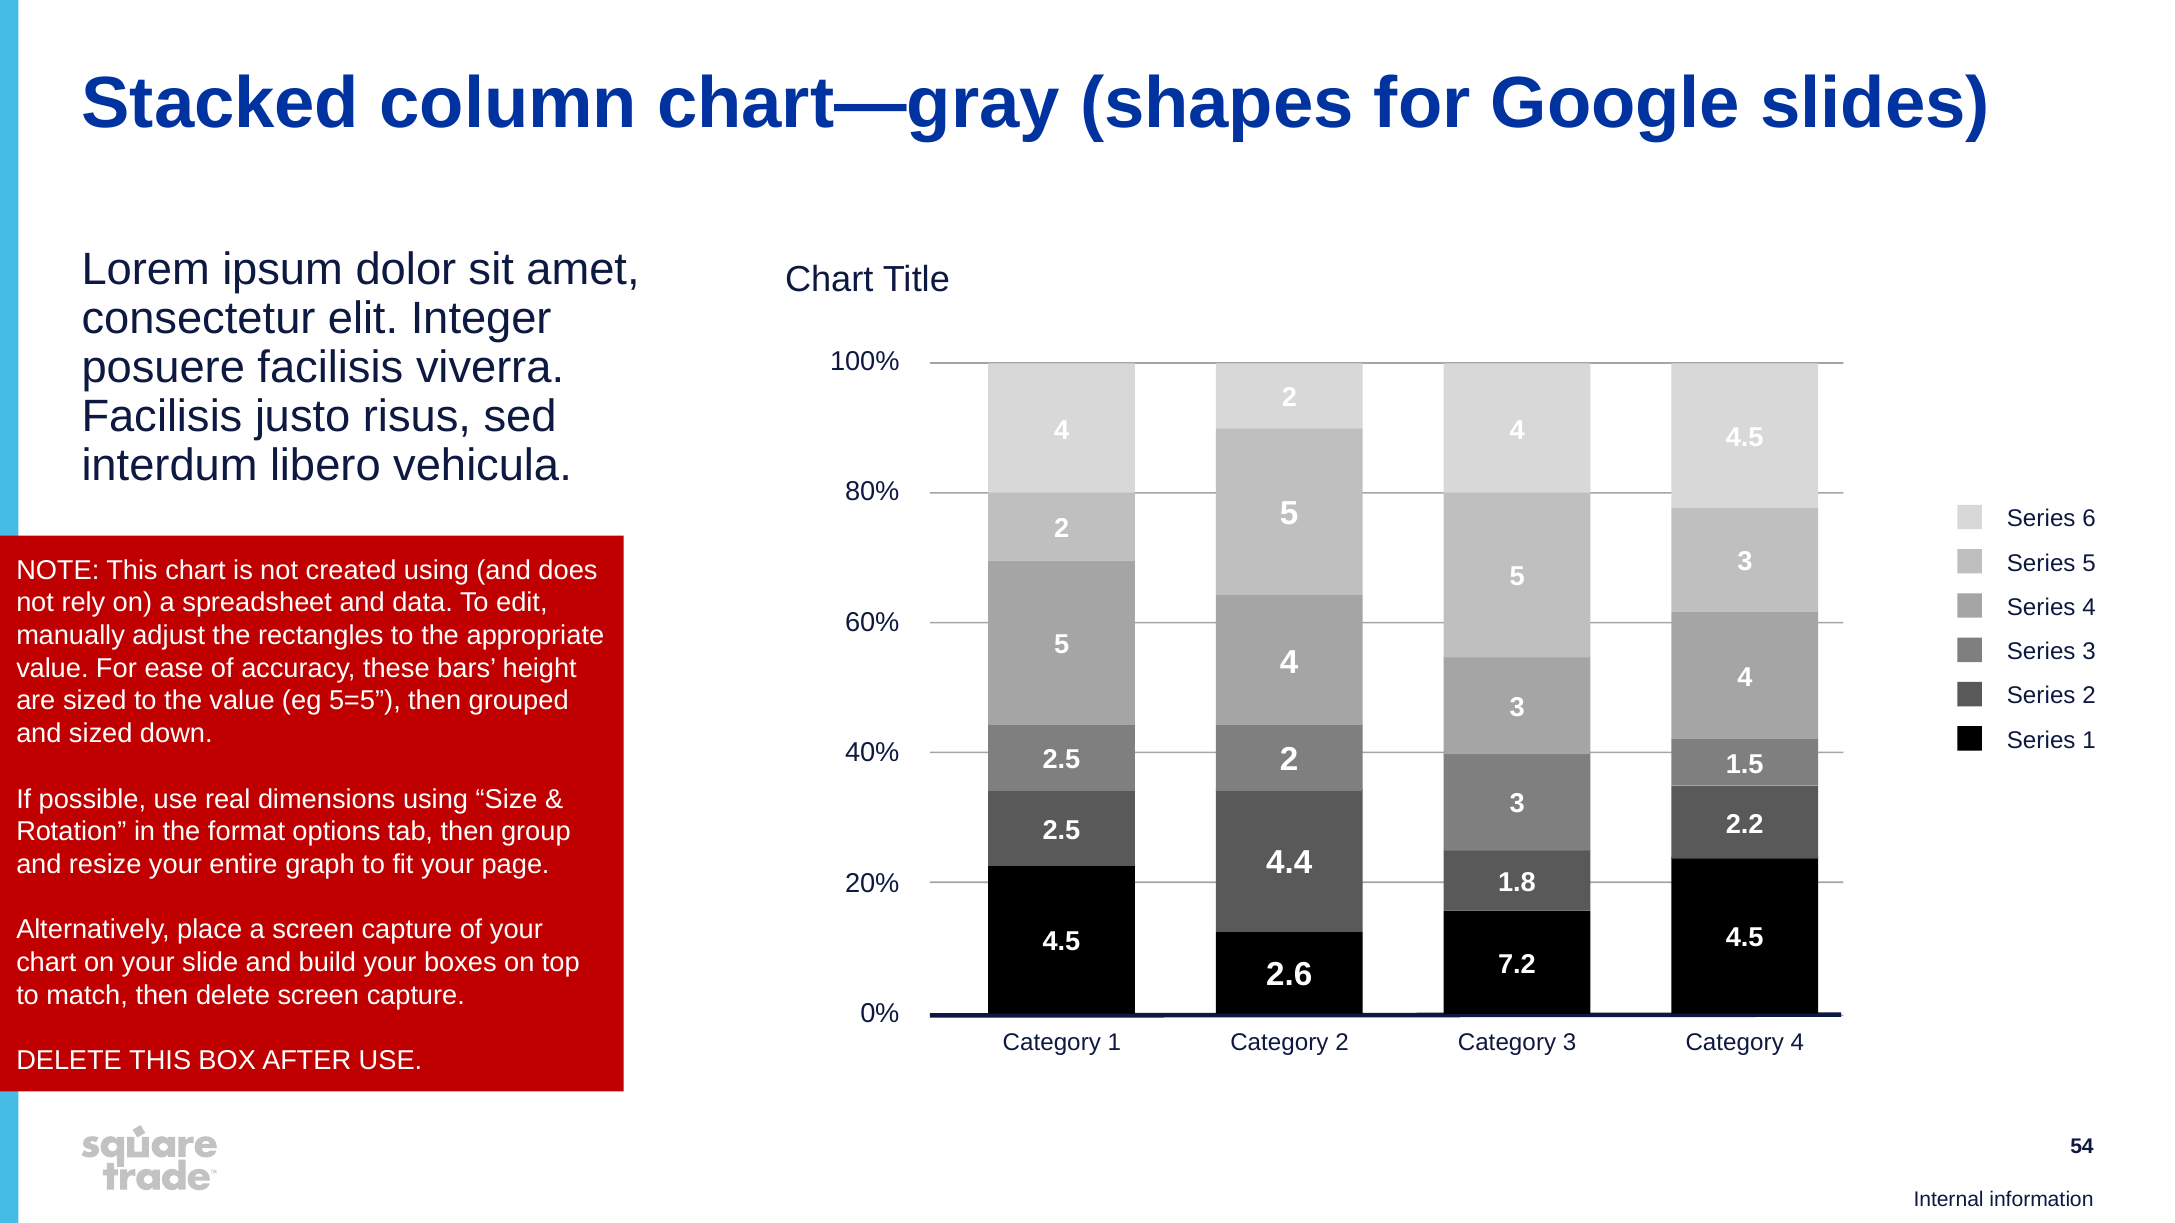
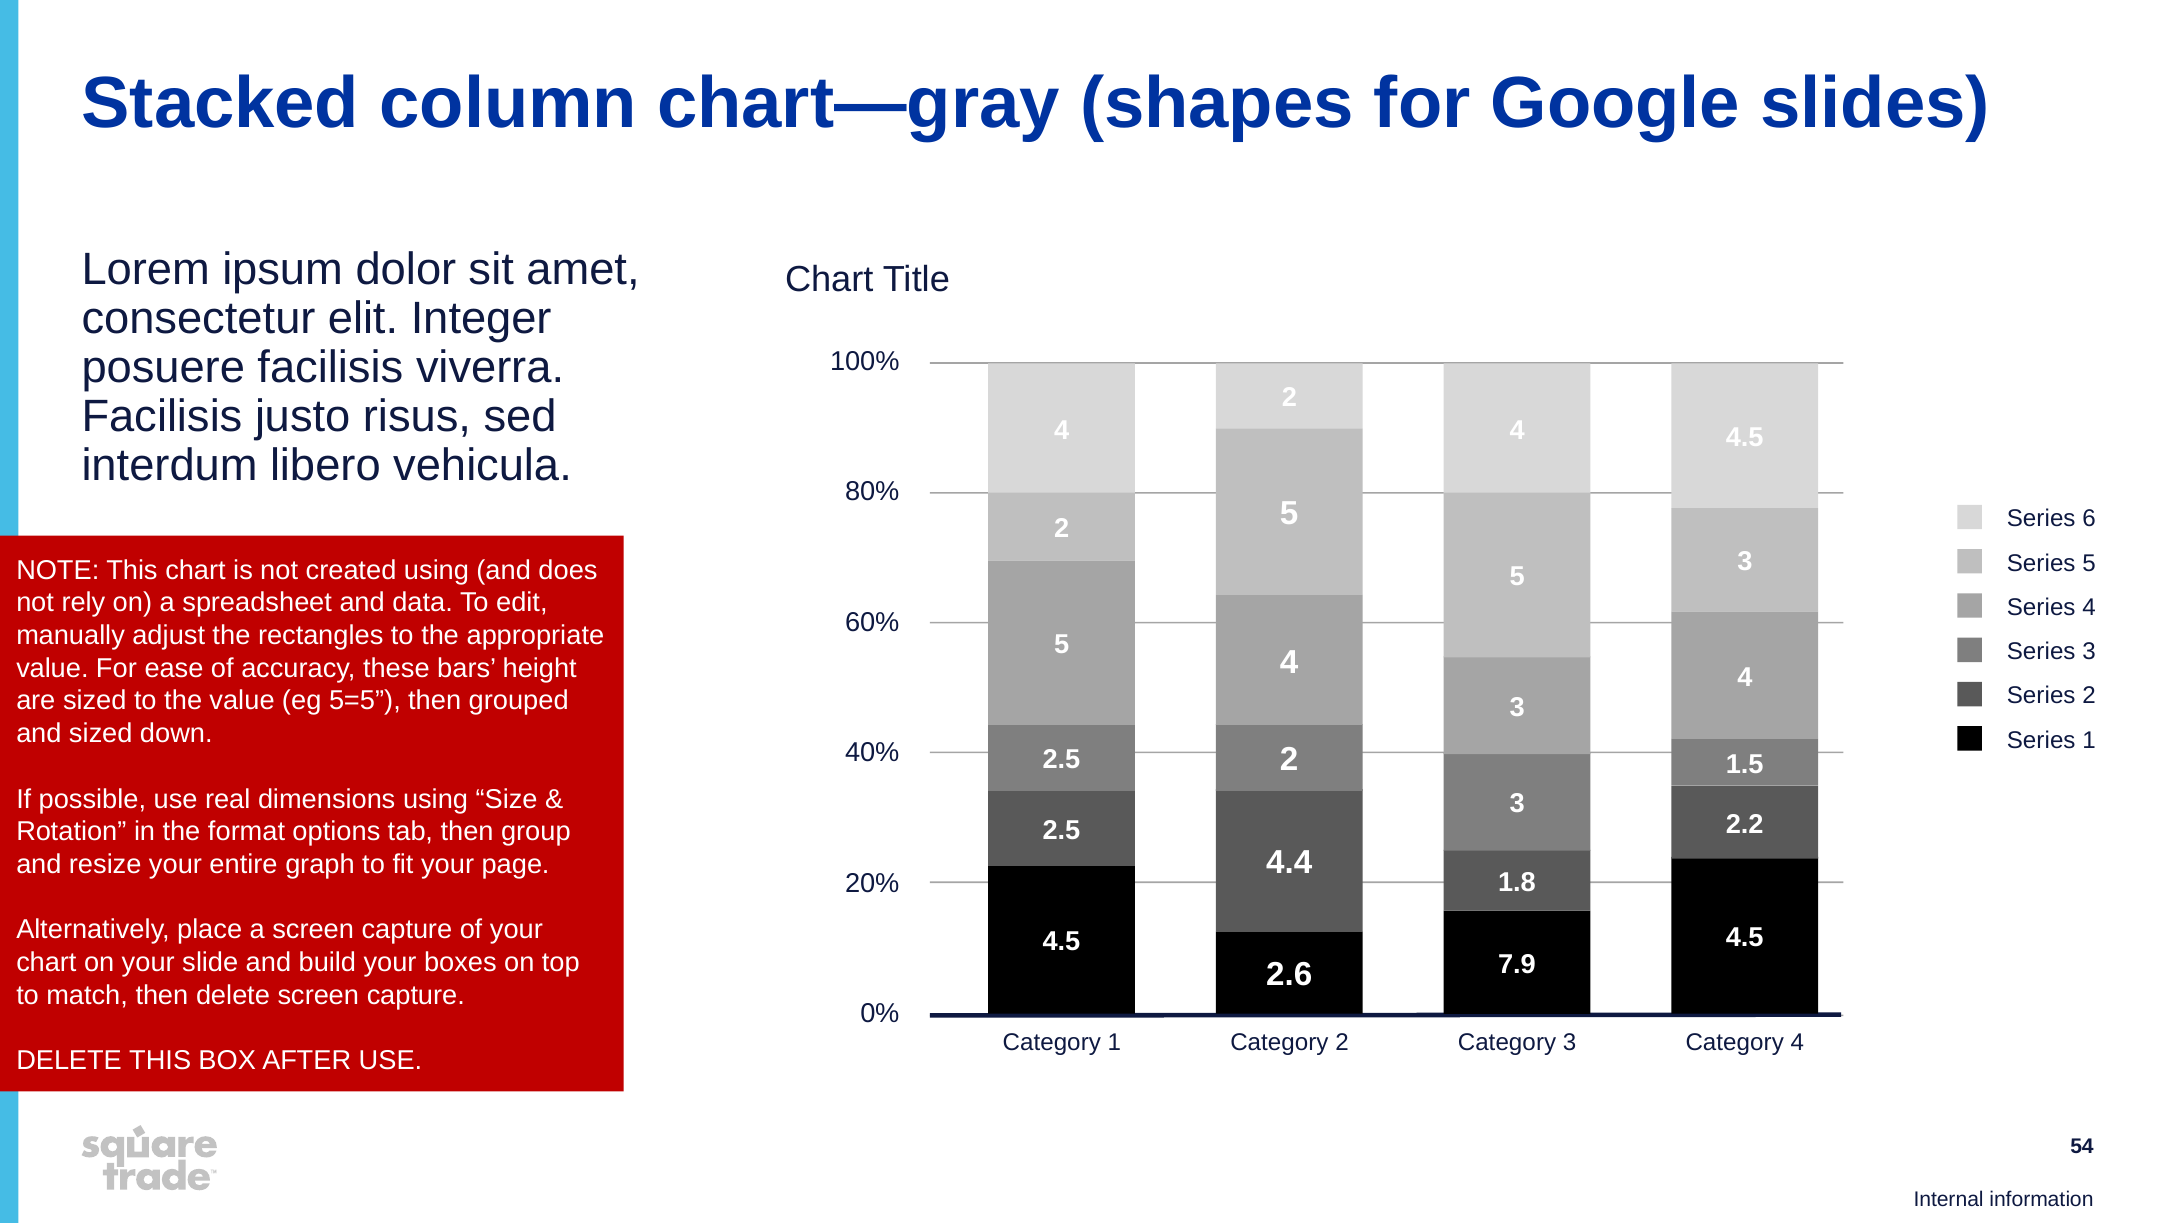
7.2: 7.2 -> 7.9 (1517, 965)
